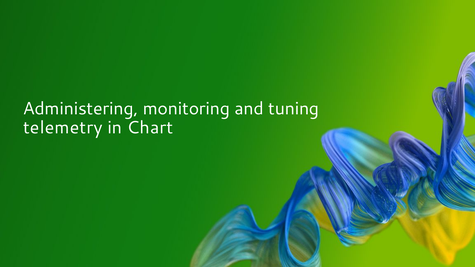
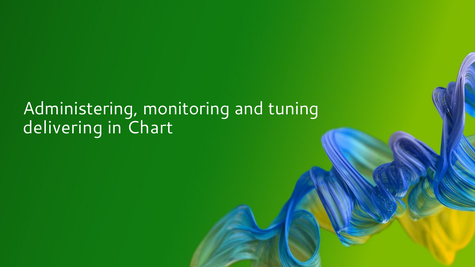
telemetry: telemetry -> delivering (63, 128)
